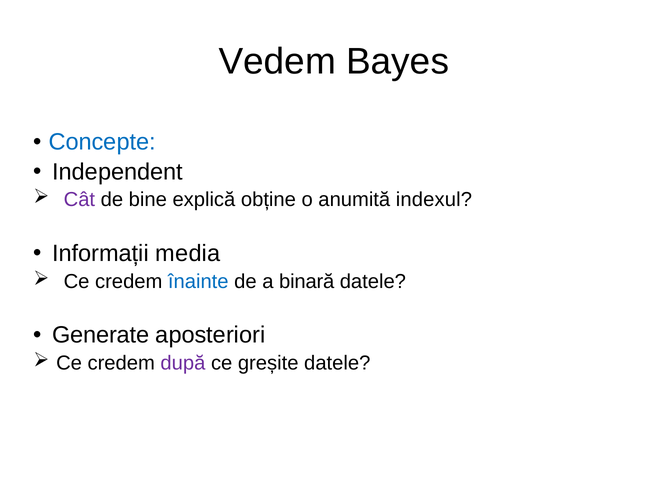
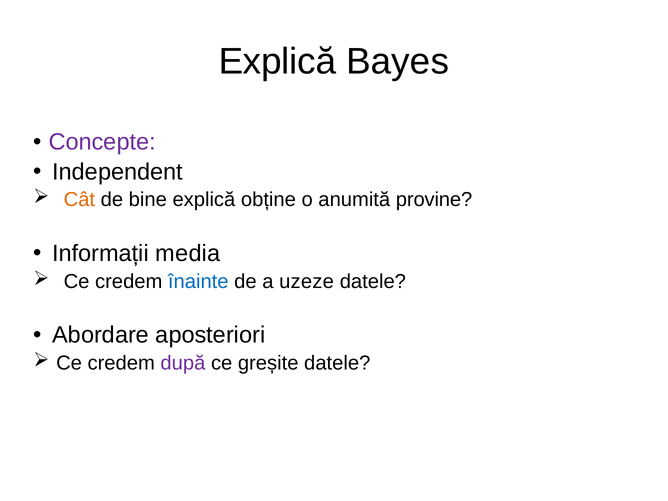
Vedem: Vedem -> Explică (277, 62)
Concepte colour: blue -> purple (102, 142)
Cât colour: purple -> orange (79, 200)
indexul: indexul -> provine (434, 200)
binară: binară -> uzeze (307, 281)
Generate: Generate -> Abordare (101, 335)
